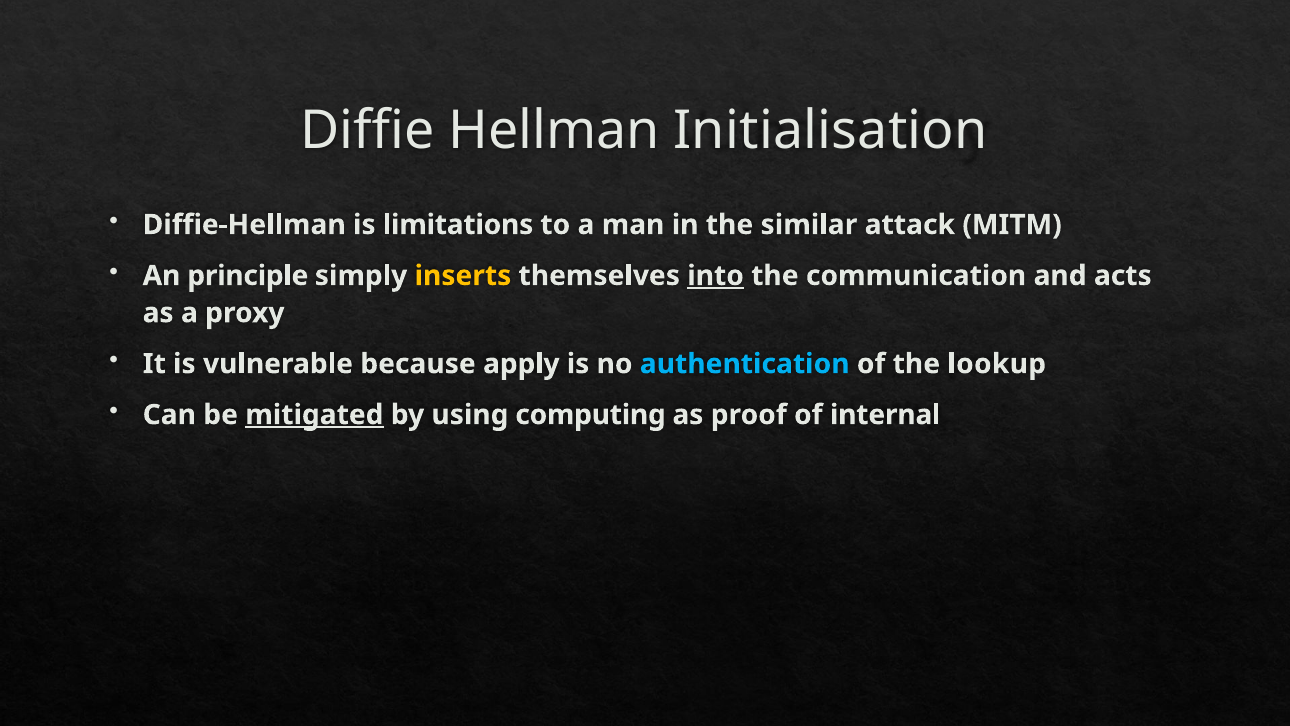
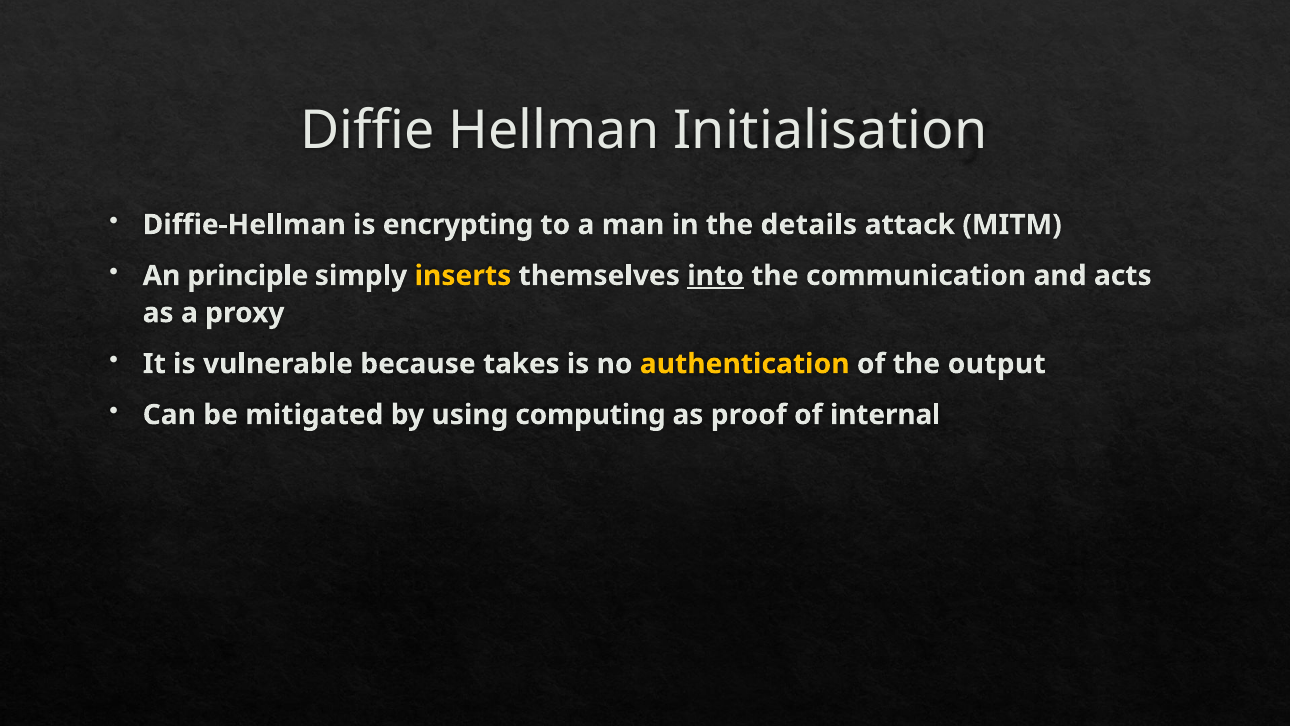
limitations: limitations -> encrypting (458, 225)
similar: similar -> details (809, 225)
apply: apply -> takes (521, 364)
authentication colour: light blue -> yellow (745, 364)
lookup: lookup -> output (997, 364)
mitigated underline: present -> none (314, 415)
